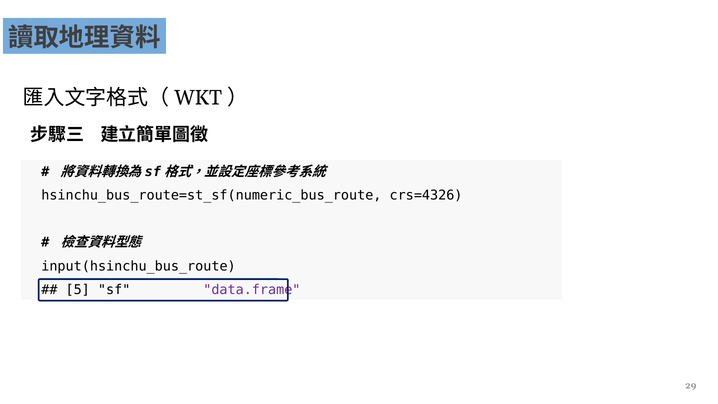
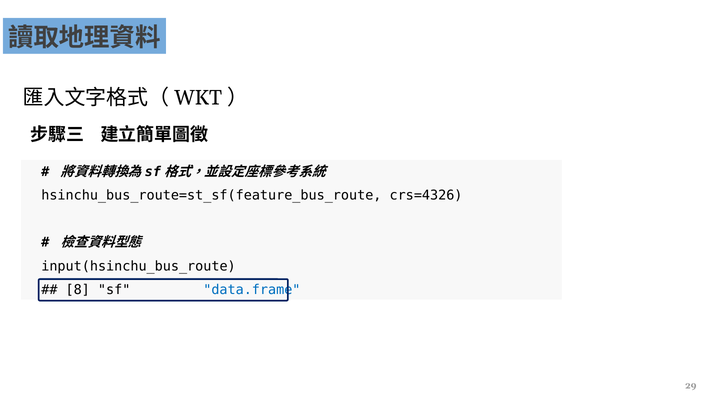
hsinchu_bus_route=st_sf(numeric_bus_route: hsinchu_bus_route=st_sf(numeric_bus_route -> hsinchu_bus_route=st_sf(feature_bus_route (211, 195)
5: 5 -> 8 (78, 290)
data.frame colour: purple -> blue (252, 290)
